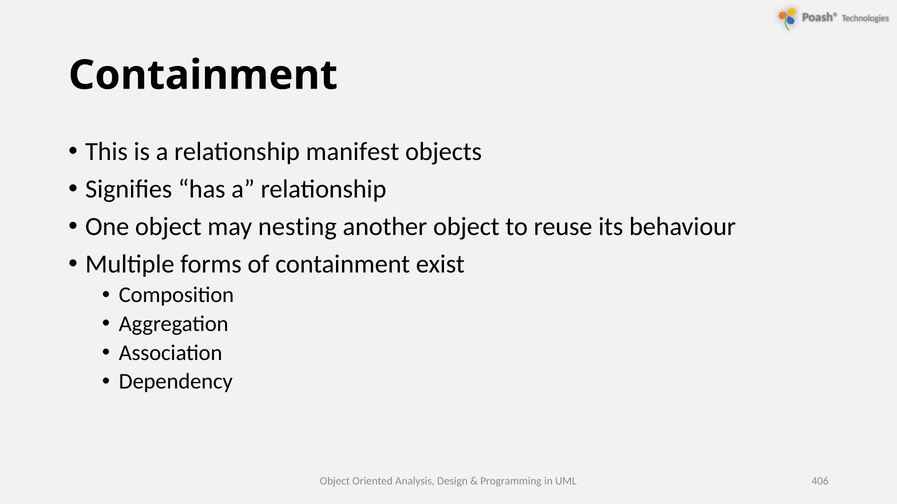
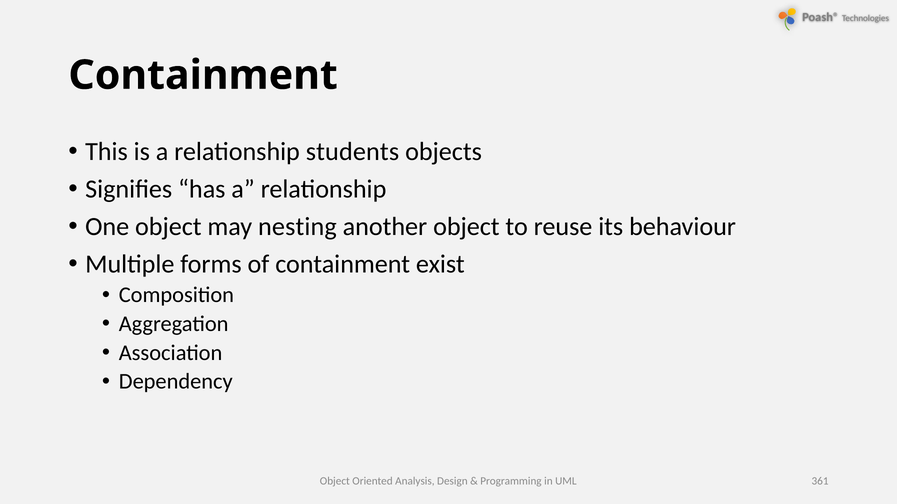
manifest: manifest -> students (352, 152)
406: 406 -> 361 (820, 482)
